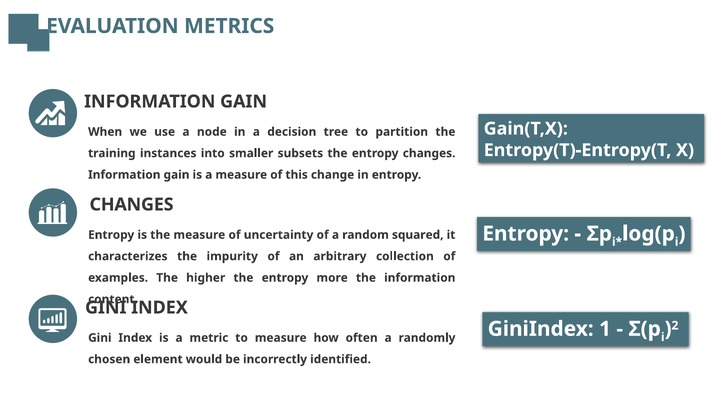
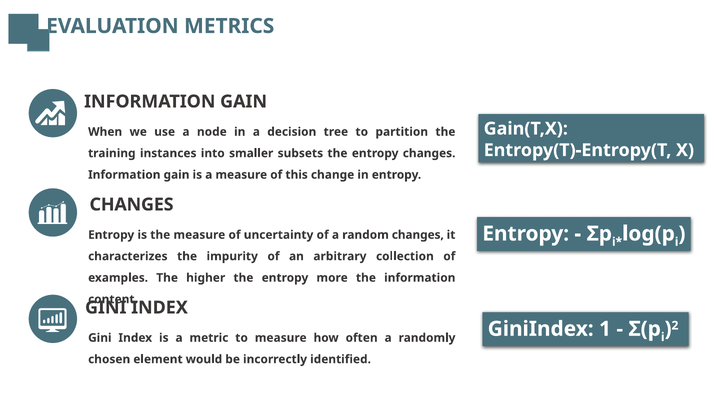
random squared: squared -> changes (418, 235)
